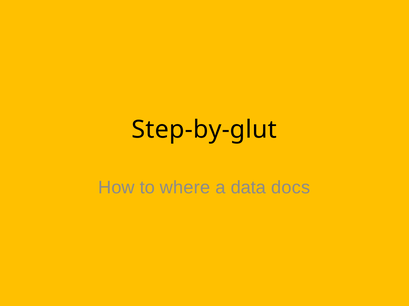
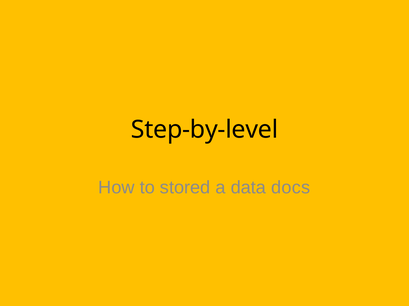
Step-by-glut: Step-by-glut -> Step-by-level (205, 130)
where: where -> stored (185, 188)
